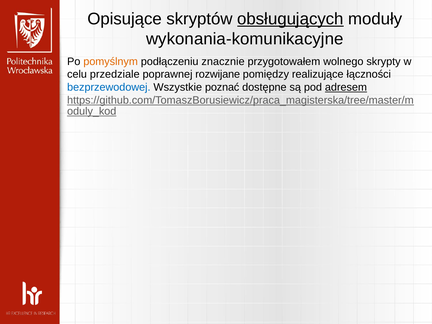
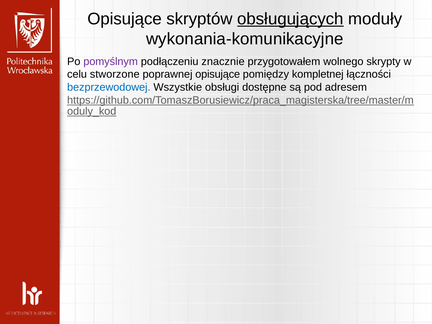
pomyślnym colour: orange -> purple (111, 61)
przedziale: przedziale -> stworzone (115, 74)
poprawnej rozwijane: rozwijane -> opisujące (218, 74)
realizujące: realizujące -> kompletnej (318, 74)
poznać: poznać -> obsługi (222, 87)
adresem underline: present -> none (346, 87)
